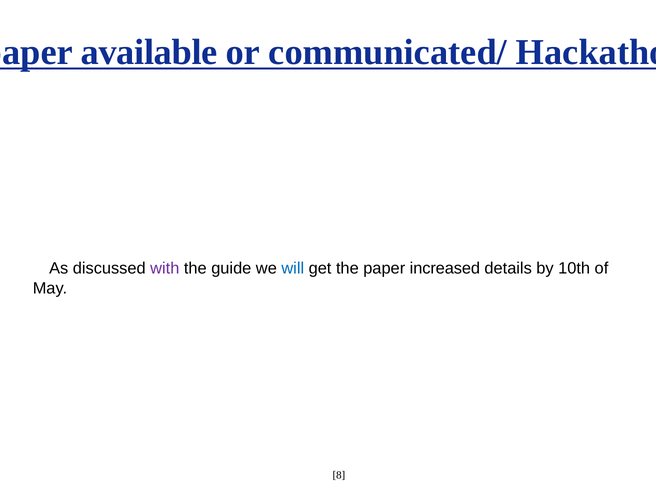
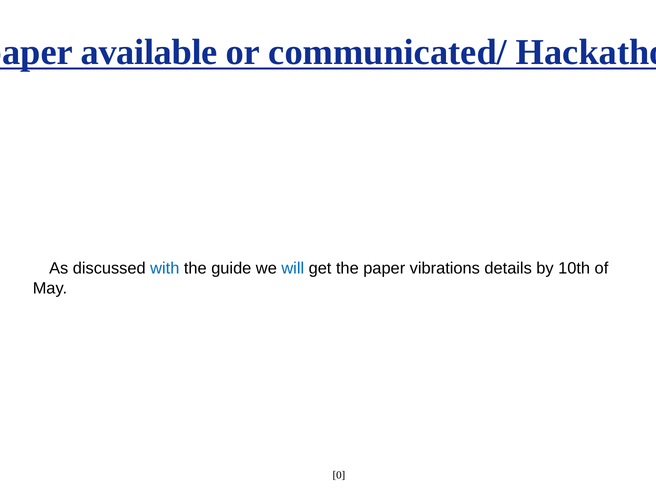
with colour: purple -> blue (165, 268)
increased: increased -> vibrations (445, 268)
8: 8 -> 0 (339, 475)
